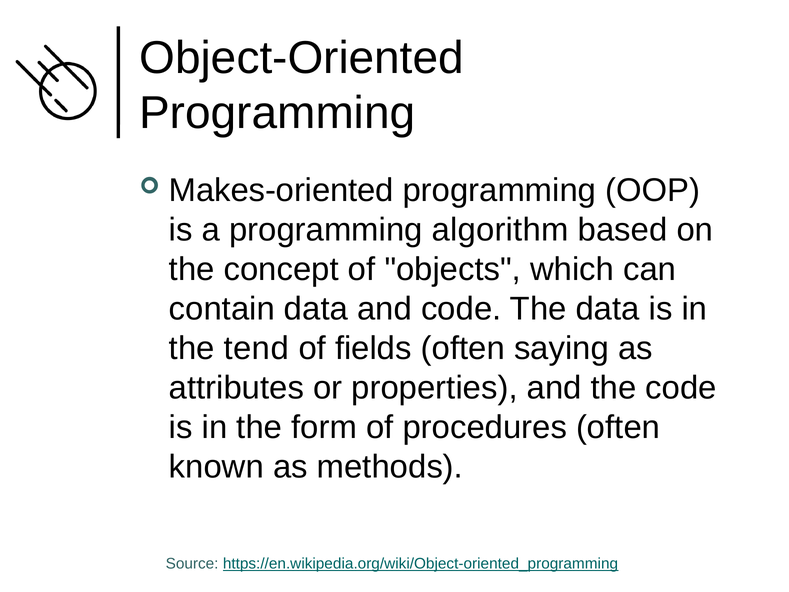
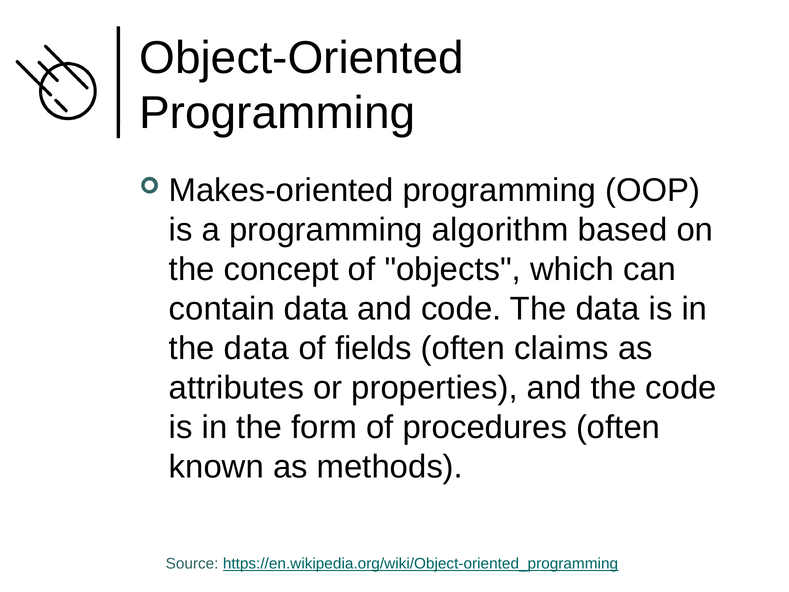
tend: tend -> data (256, 348)
saying: saying -> claims (561, 348)
